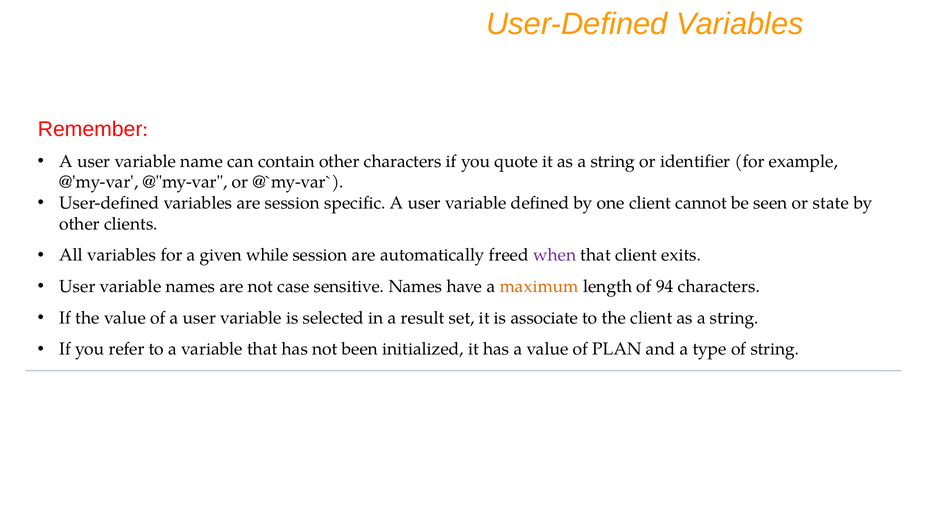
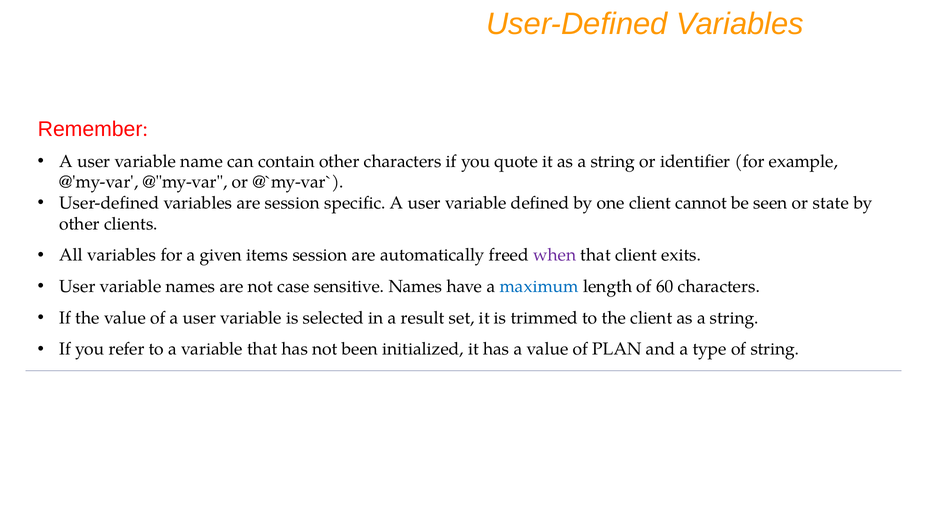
while: while -> items (267, 255)
maximum colour: orange -> blue (539, 286)
94: 94 -> 60 (665, 286)
associate: associate -> trimmed (544, 318)
